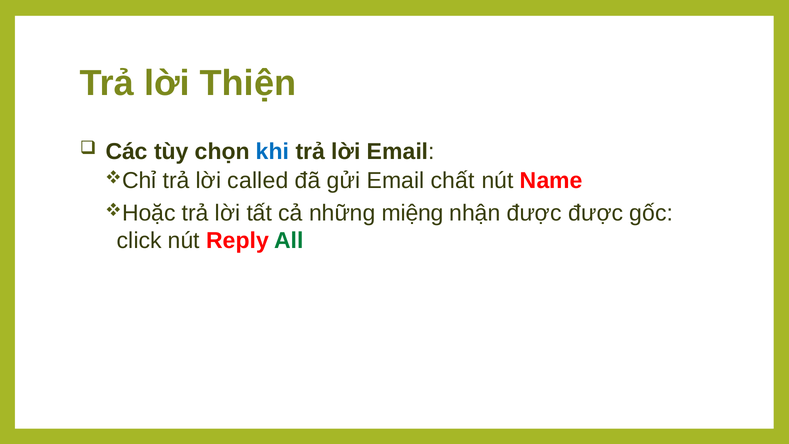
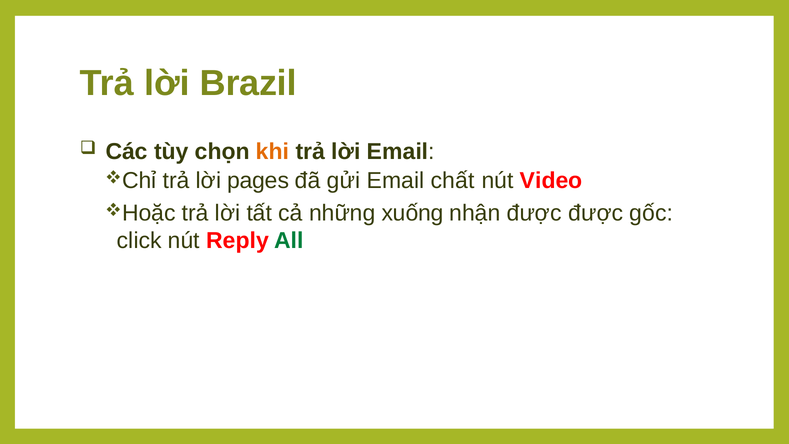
Thiện: Thiện -> Brazil (248, 83)
khi colour: blue -> orange (273, 151)
called: called -> pages (258, 181)
Name: Name -> Video (551, 181)
miệng: miệng -> xuống (413, 213)
